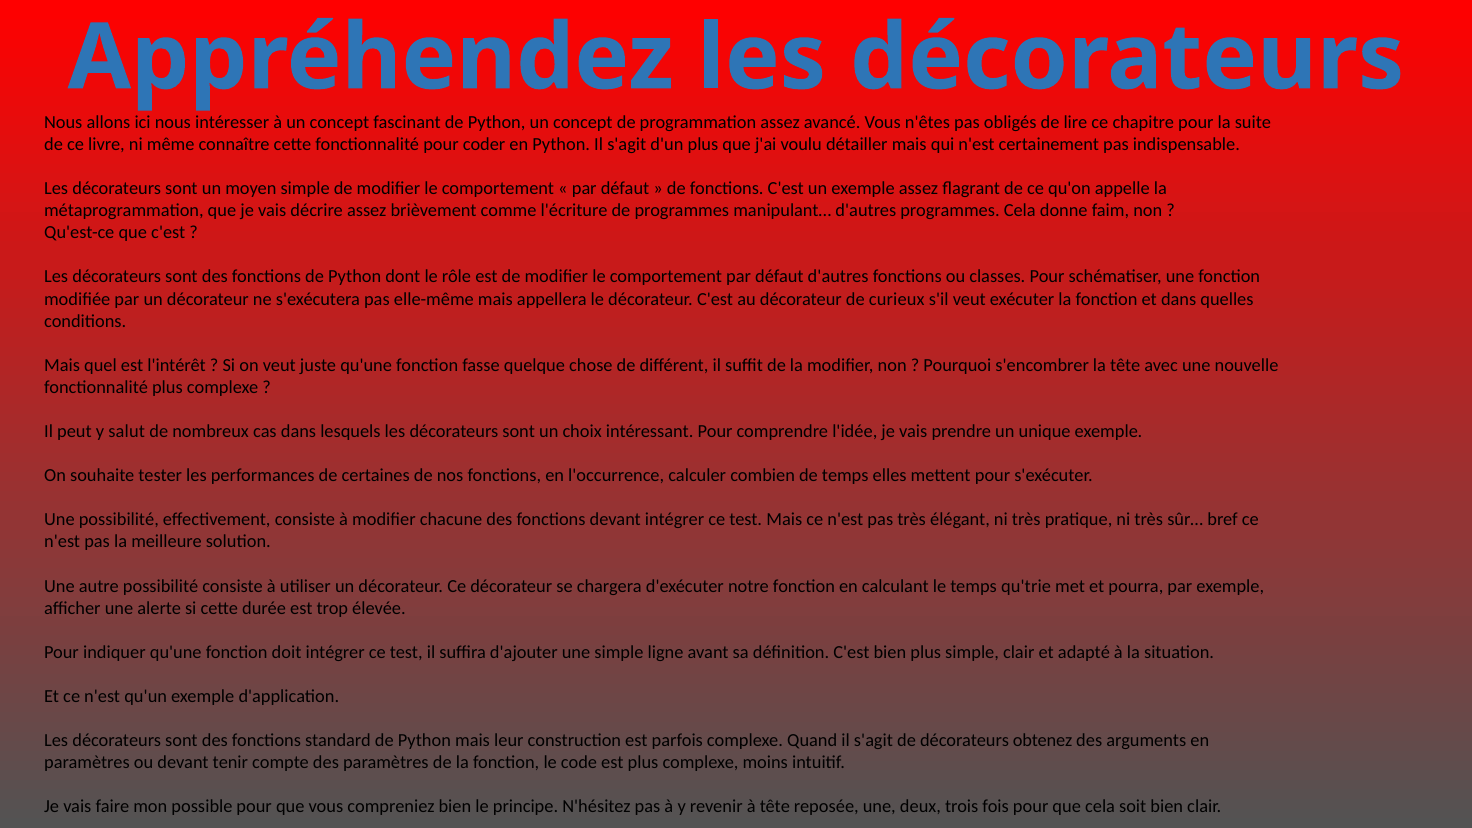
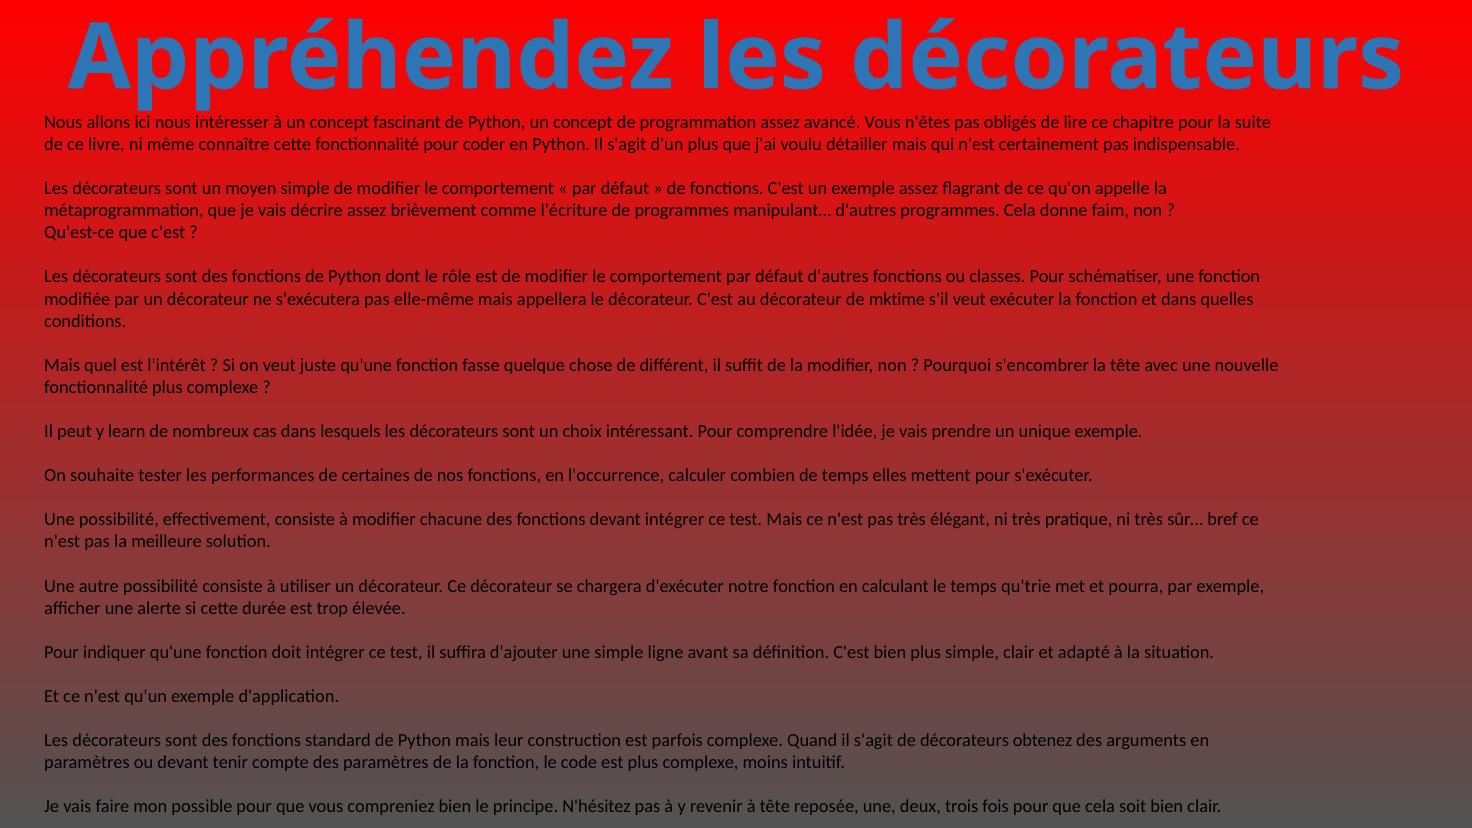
curieux: curieux -> mktime (897, 299)
salut: salut -> learn (127, 431)
